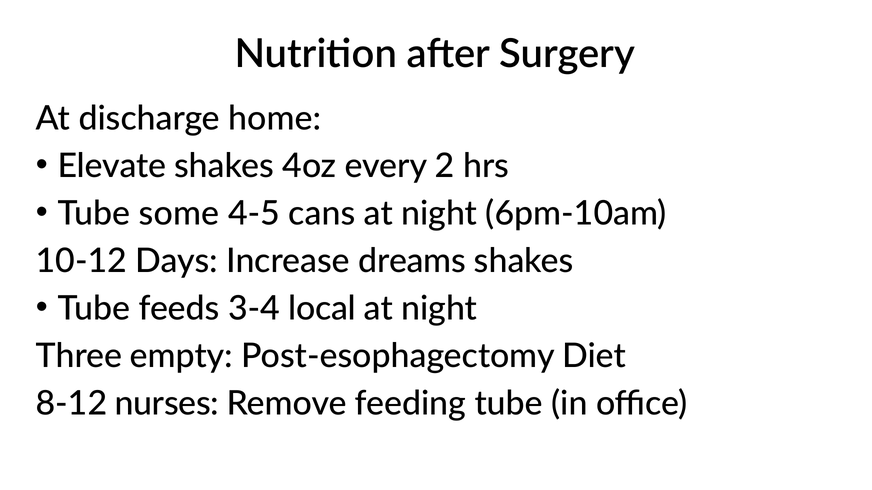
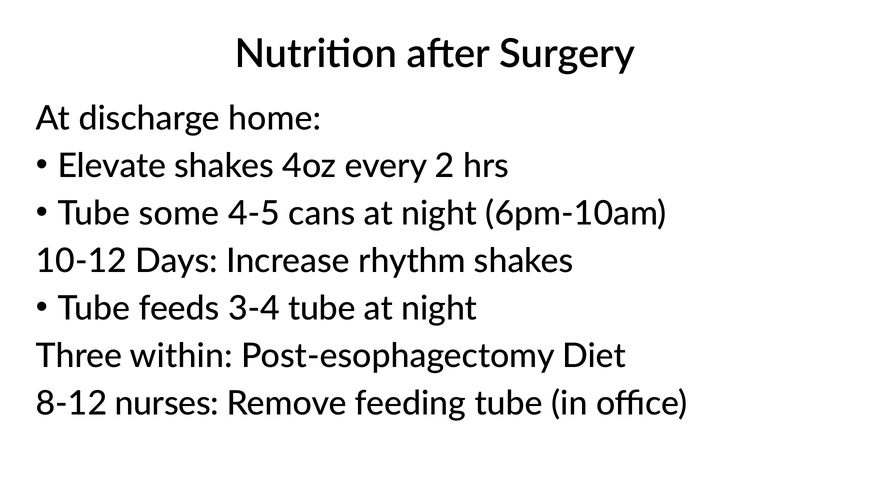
dreams: dreams -> rhythm (412, 261)
3-4 local: local -> tube (322, 309)
empty: empty -> within (181, 356)
